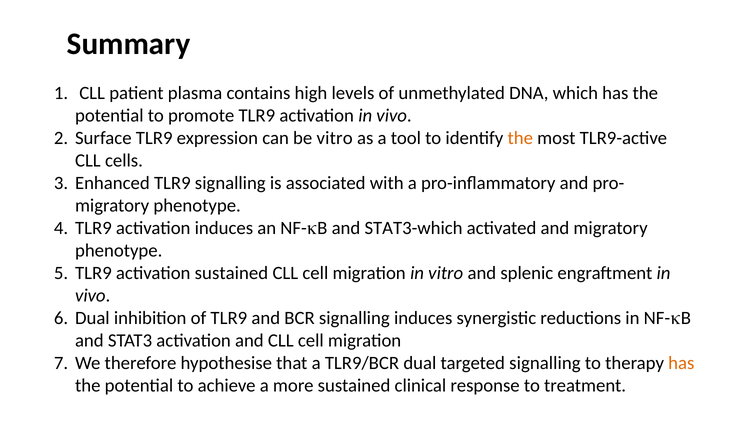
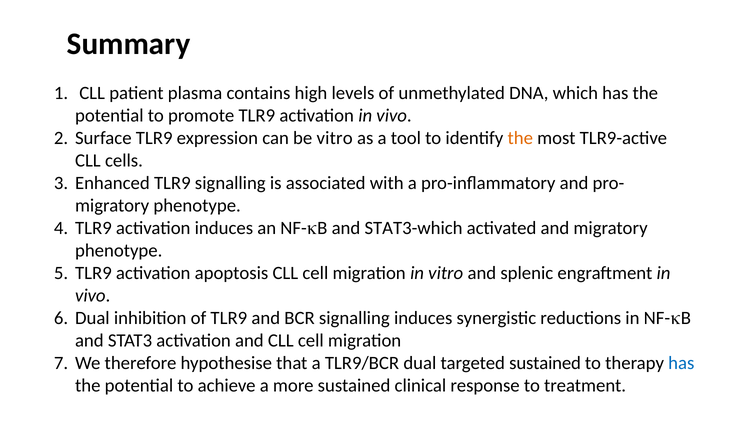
activation sustained: sustained -> apoptosis (232, 273)
targeted signalling: signalling -> sustained (545, 363)
has colour: orange -> blue (681, 363)
